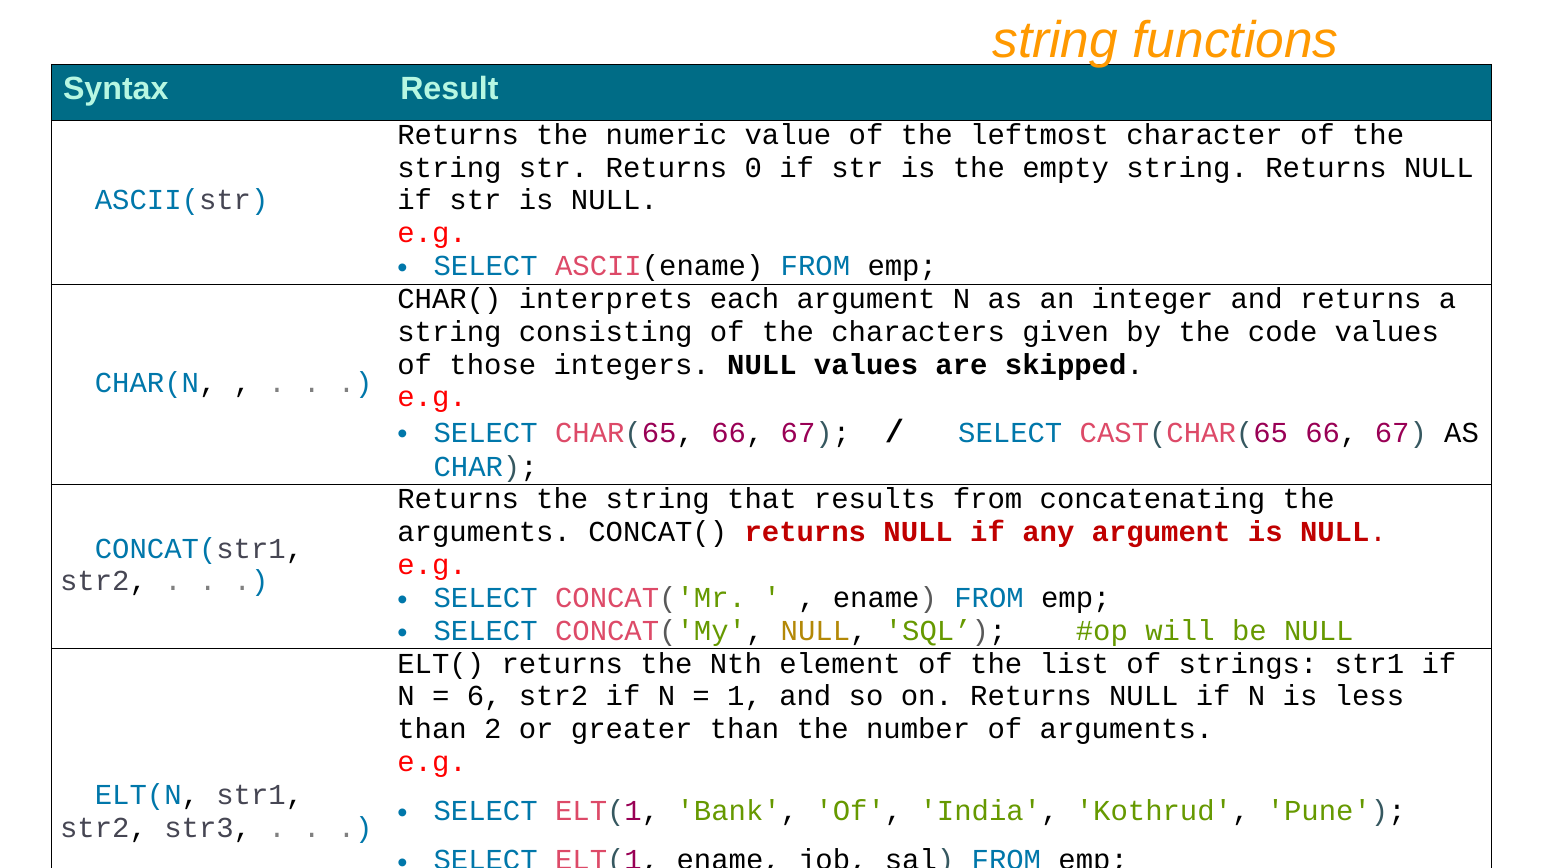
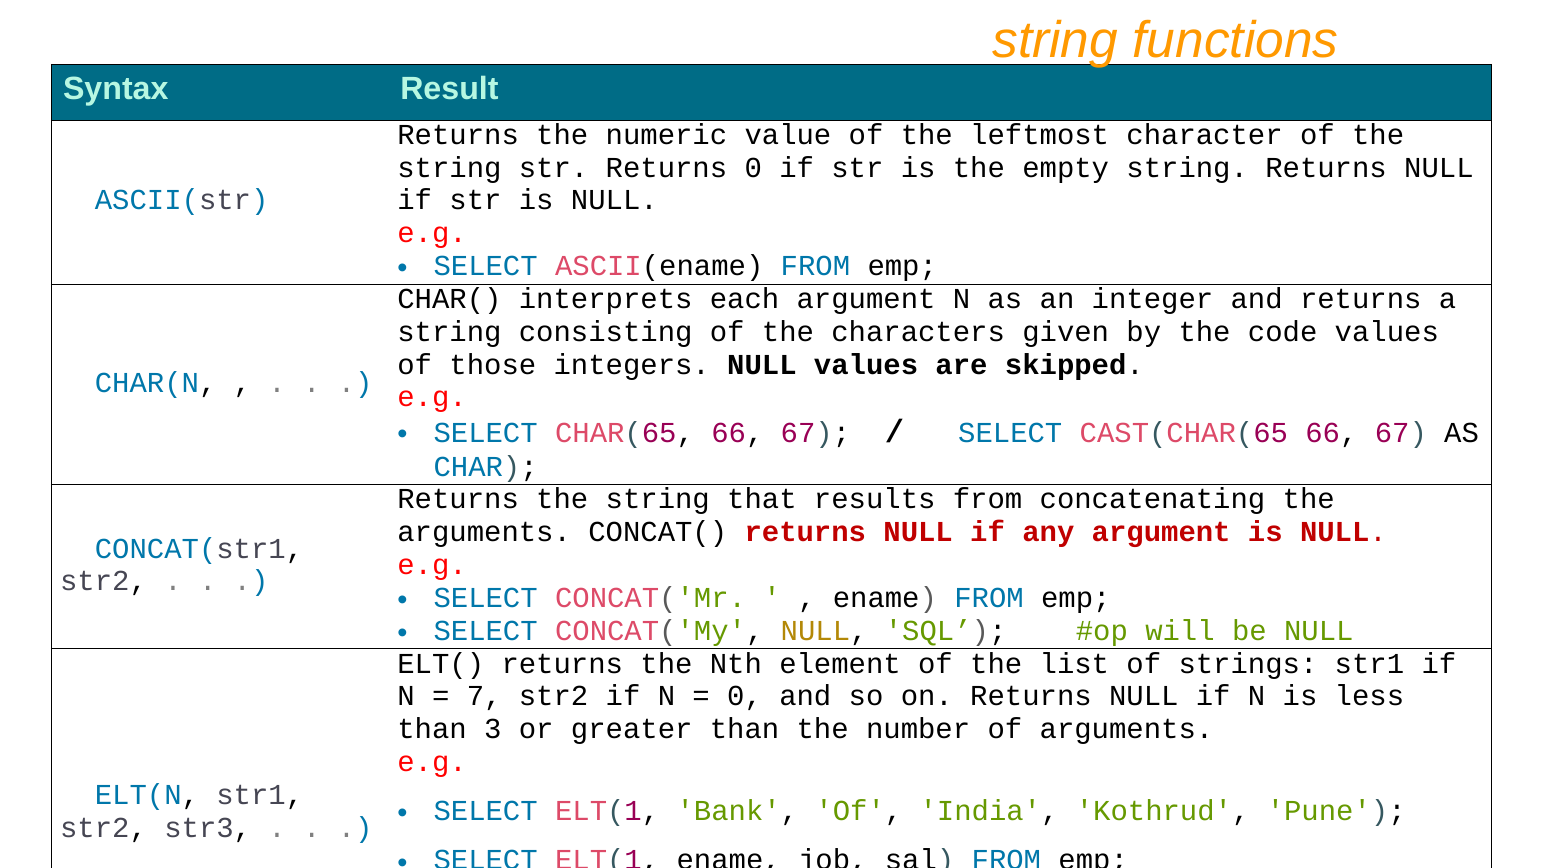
6: 6 -> 7 (484, 696)
1: 1 -> 0 (745, 696)
2: 2 -> 3 (493, 729)
